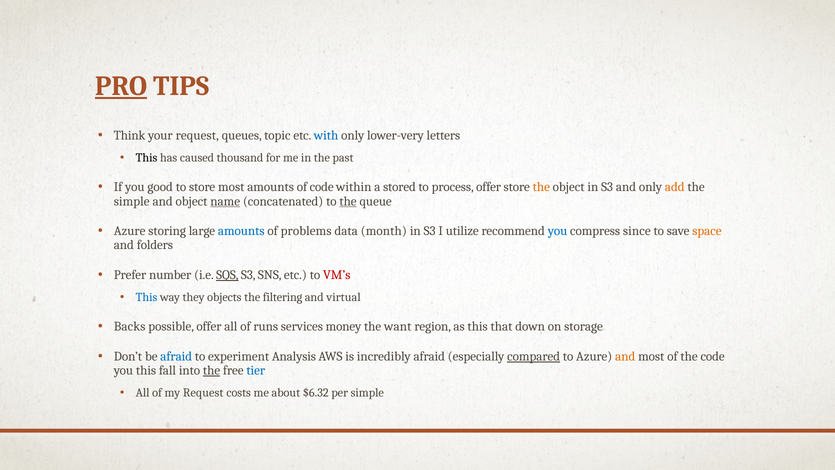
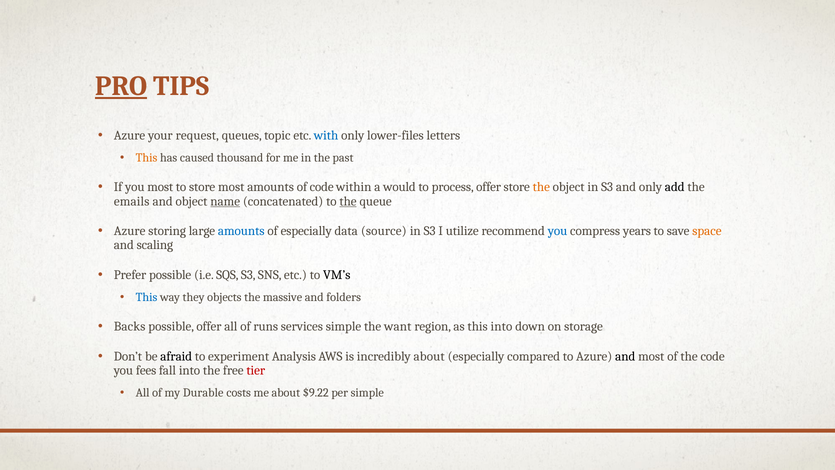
Think: Think -> Azure (130, 135)
lower-very: lower-very -> lower-files (395, 135)
This colour: black -> orange (147, 158)
you good: good -> most (160, 187)
stored: stored -> would (399, 187)
add colour: orange -> black (675, 187)
simple: simple -> emails (132, 201)
of problems: problems -> especially (306, 231)
month: month -> source (384, 231)
since: since -> years (637, 231)
folders: folders -> scaling (155, 245)
Prefer number: number -> possible (170, 275)
SQS underline: present -> none (227, 275)
VM’s colour: red -> black (337, 275)
filtering: filtering -> massive (283, 297)
virtual: virtual -> folders (344, 297)
services money: money -> simple (343, 326)
this that: that -> into (501, 326)
afraid colour: blue -> black (176, 356)
incredibly afraid: afraid -> about (429, 356)
compared underline: present -> none (534, 356)
and colour: orange -> black (625, 356)
you this: this -> fees (146, 370)
the underline: present -> none (212, 370)
tier colour: blue -> red (256, 370)
my Request: Request -> Durable (203, 393)
$6.32: $6.32 -> $9.22 (316, 393)
